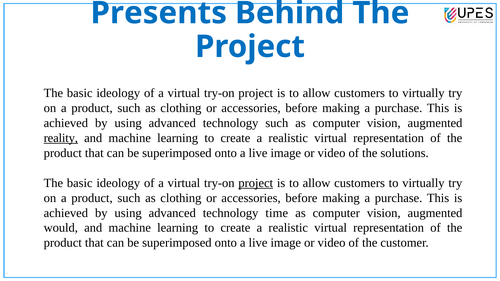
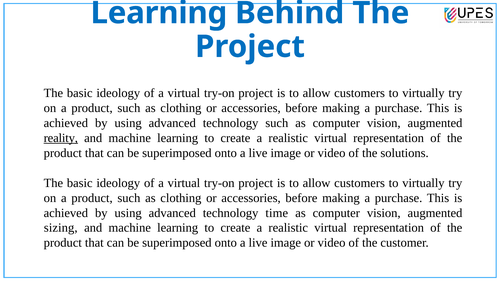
Presents: Presents -> Learning (159, 13)
project underline: present -> none (256, 183)
would: would -> sizing (61, 228)
